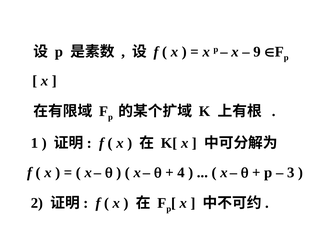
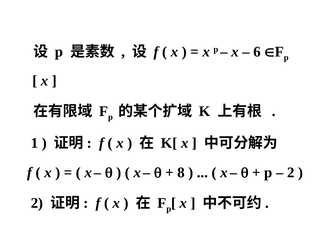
9: 9 -> 6 (257, 52)
4: 4 -> 8 (181, 173)
3: 3 -> 2 (291, 173)
